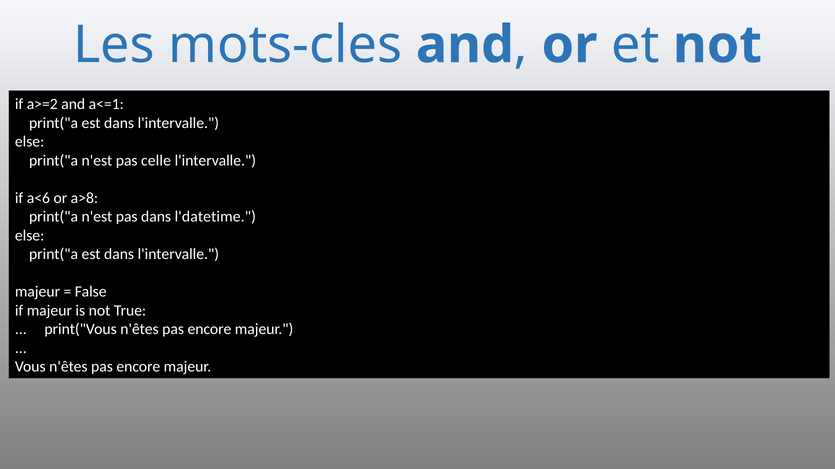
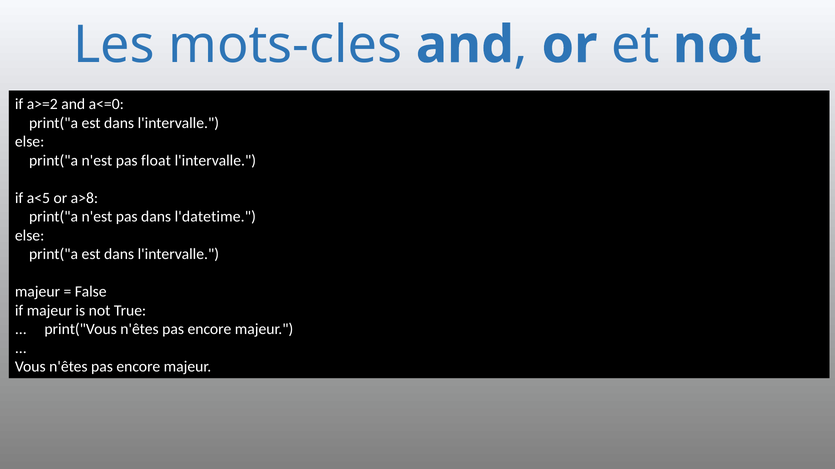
a<=1: a<=1 -> a<=0 (106, 104)
celle: celle -> float (156, 161)
a<6: a<6 -> a<5 (38, 198)
